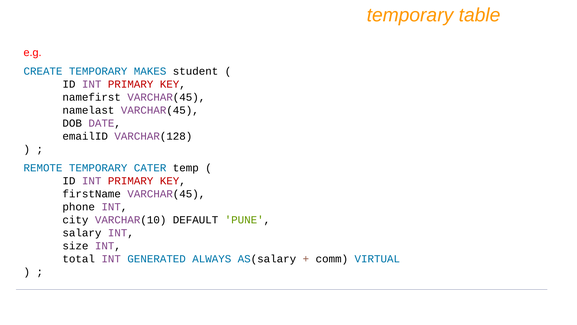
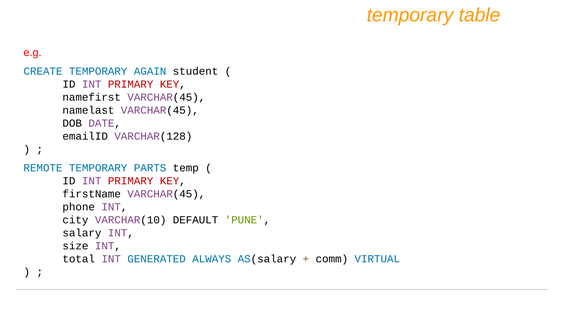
MAKES: MAKES -> AGAIN (150, 71)
CATER: CATER -> PARTS (150, 168)
